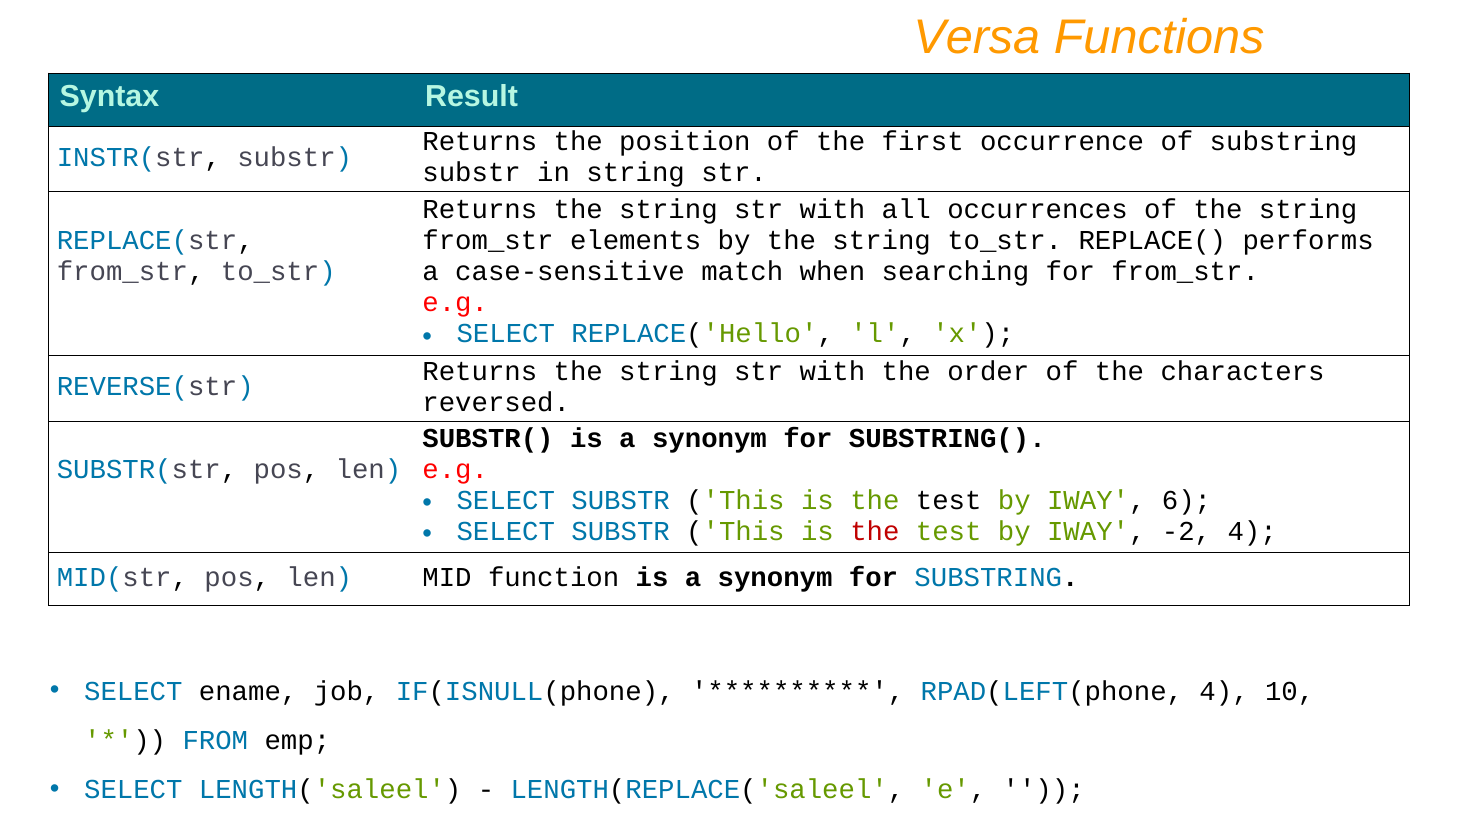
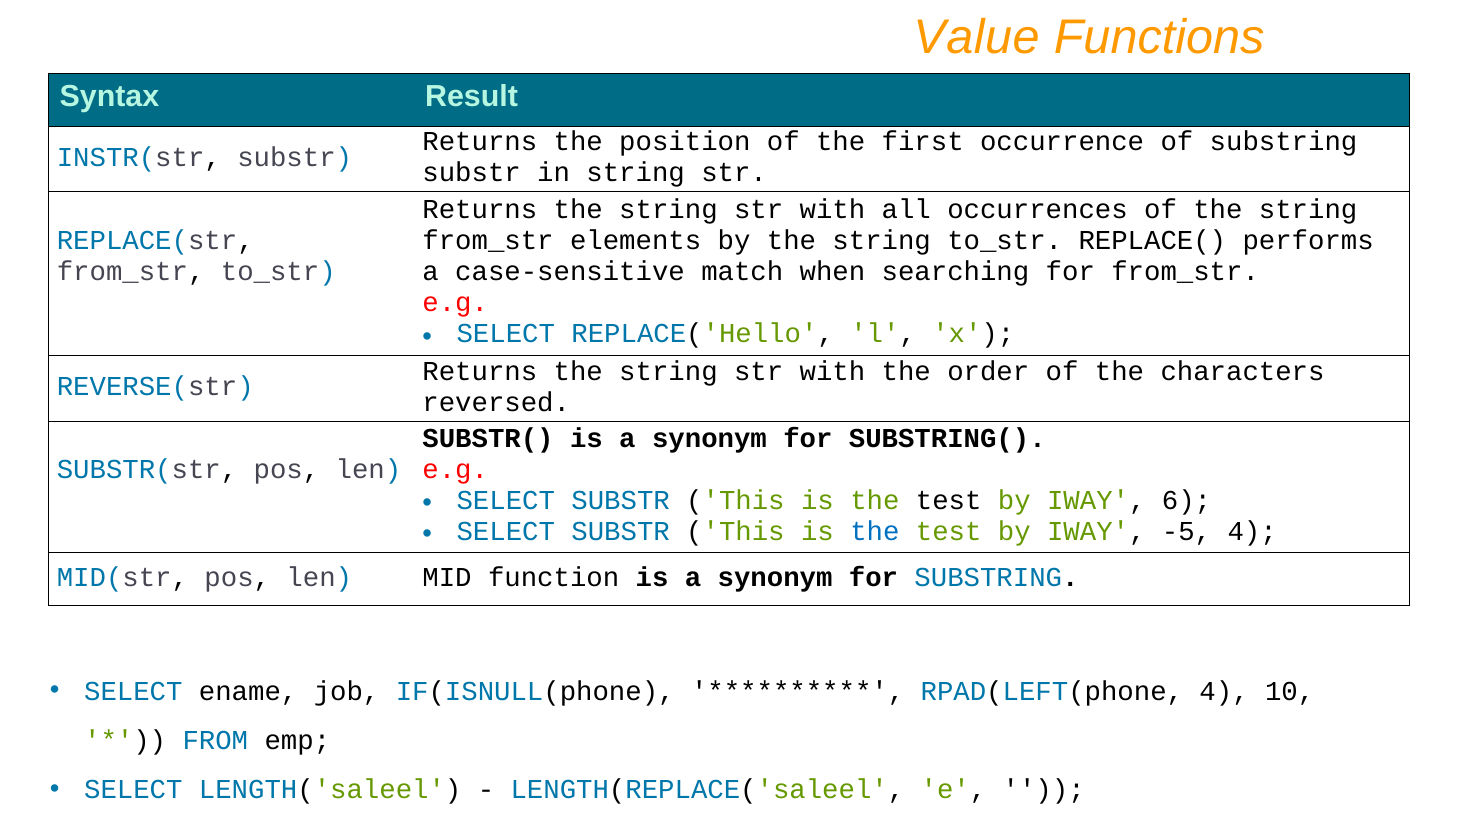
Versa: Versa -> Value (977, 38)
the colour: red -> blue (875, 532)
-2: -2 -> -5 (1187, 532)
